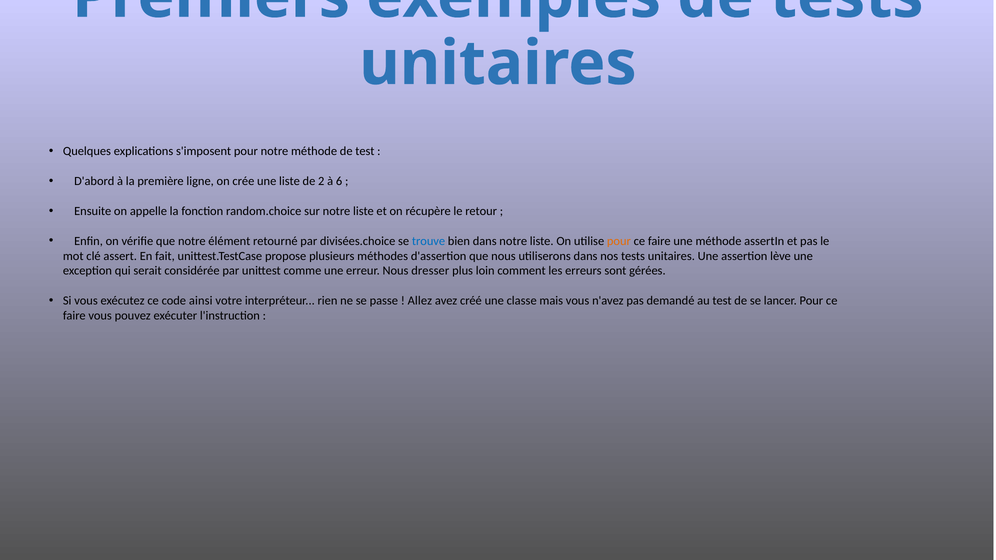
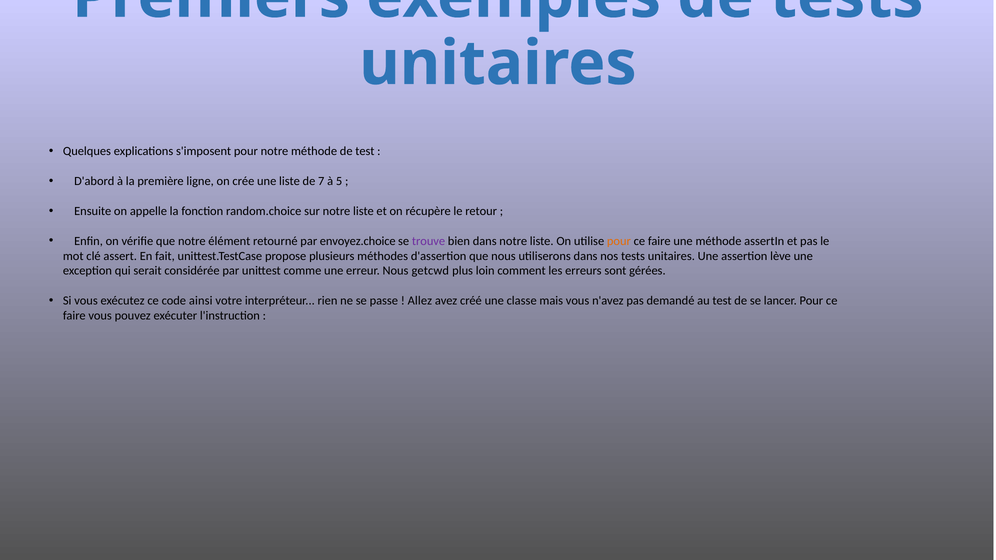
2: 2 -> 7 (321, 181)
6: 6 -> 5 (339, 181)
divisées.choice: divisées.choice -> envoyez.choice (358, 241)
trouve colour: blue -> purple (429, 241)
dresser: dresser -> getcwd (430, 271)
